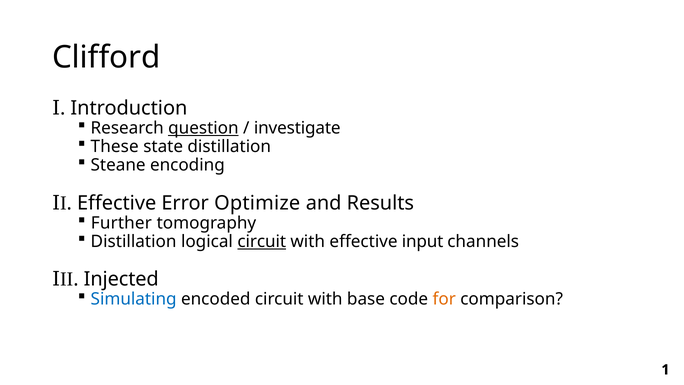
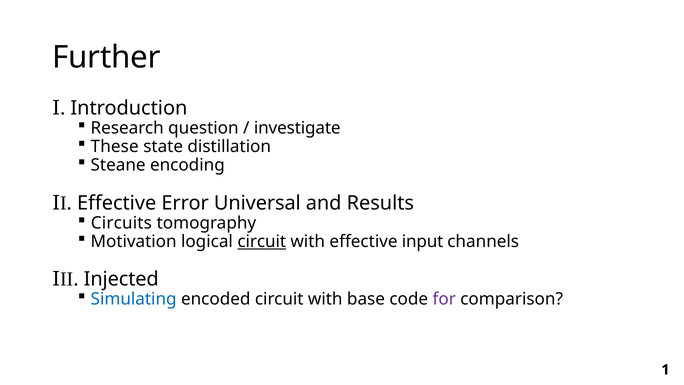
Clifford: Clifford -> Further (106, 57)
question underline: present -> none (203, 128)
Optimize: Optimize -> Universal (257, 203)
Further: Further -> Circuits (121, 223)
Distillation: Distillation -> Motivation (134, 241)
for colour: orange -> purple (444, 299)
